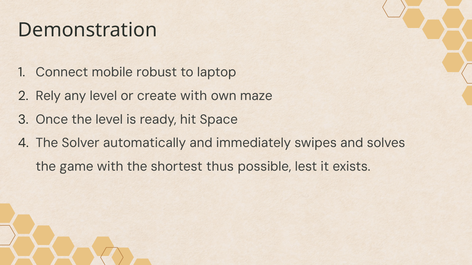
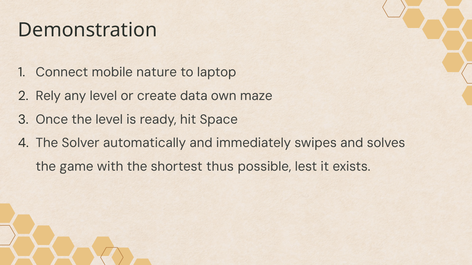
robust: robust -> nature (157, 72)
create with: with -> data (194, 96)
